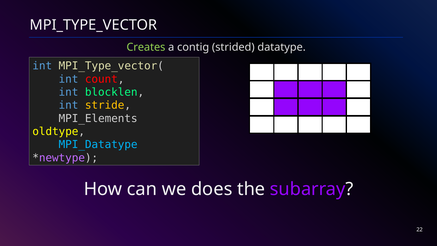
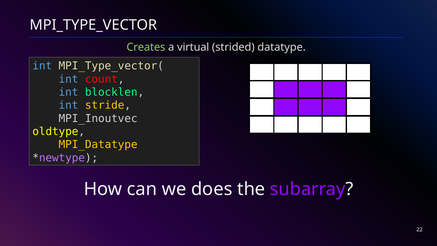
contig: contig -> virtual (193, 47)
MPI_Elements: MPI_Elements -> MPI_Inoutvec (98, 118)
MPI_Datatype colour: light blue -> yellow (98, 145)
